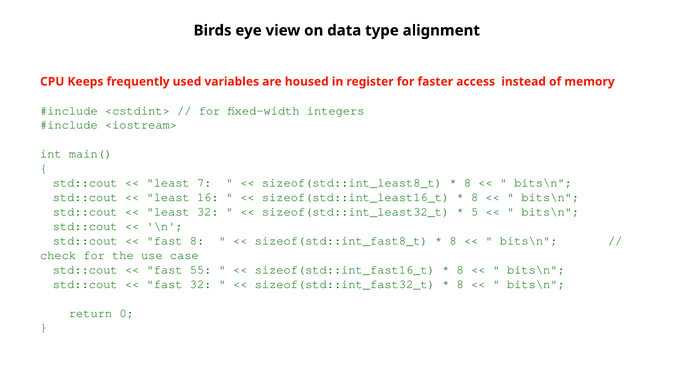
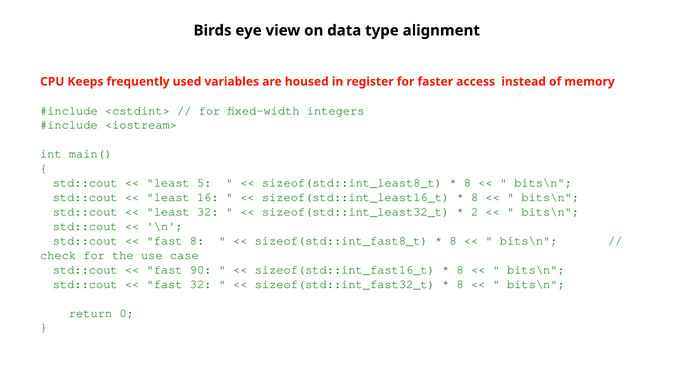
7: 7 -> 5 (204, 183)
5: 5 -> 2 (475, 212)
55: 55 -> 90 (201, 269)
